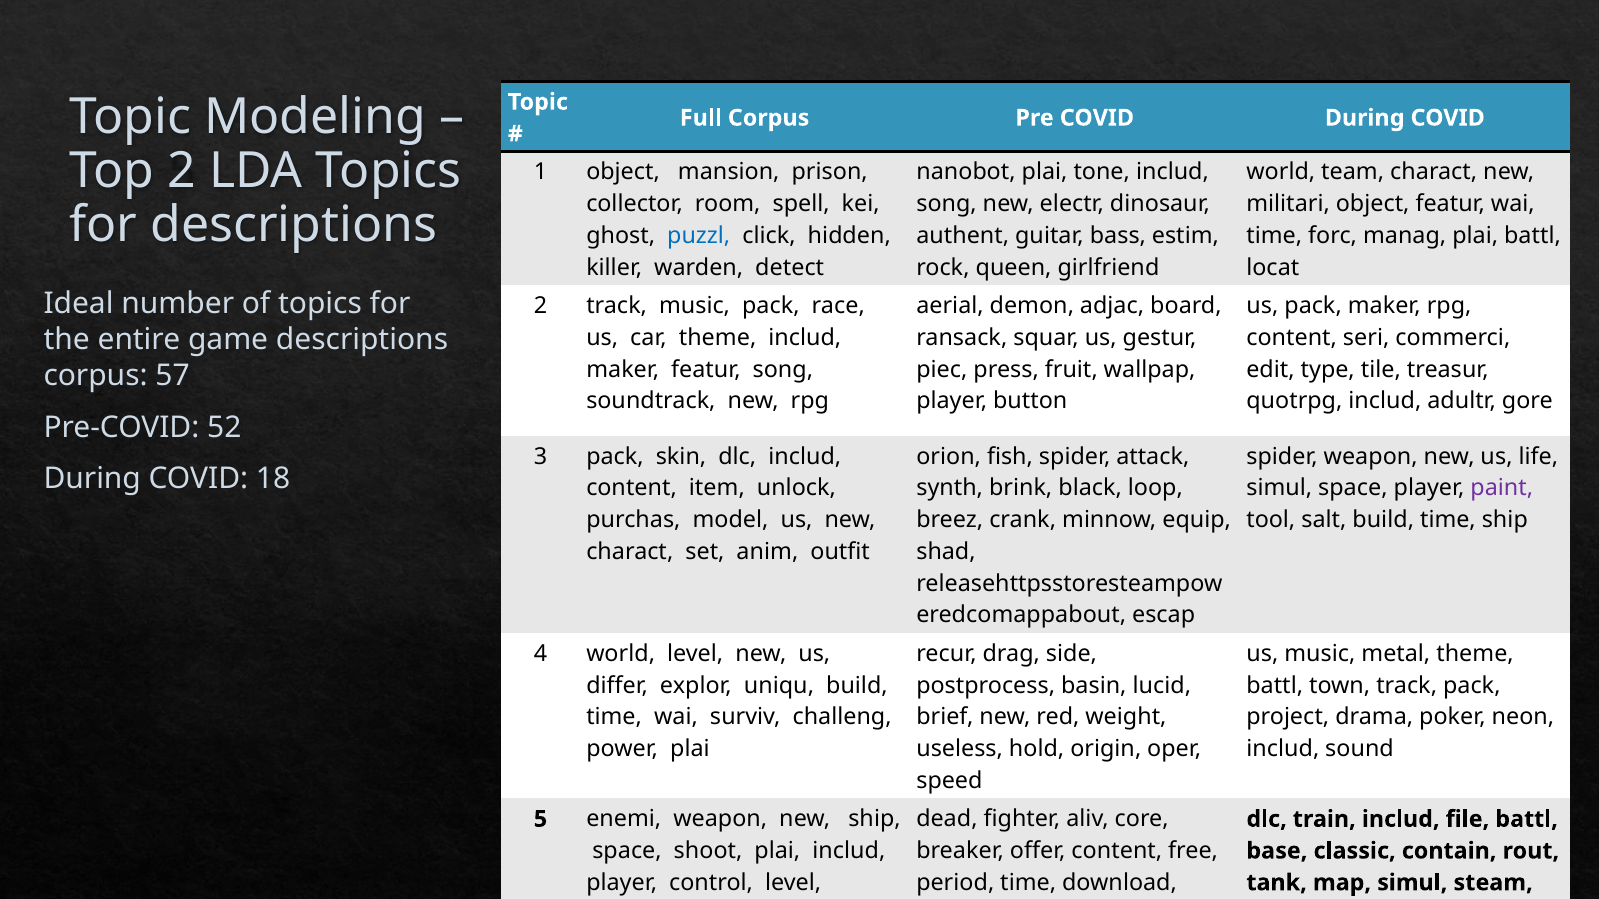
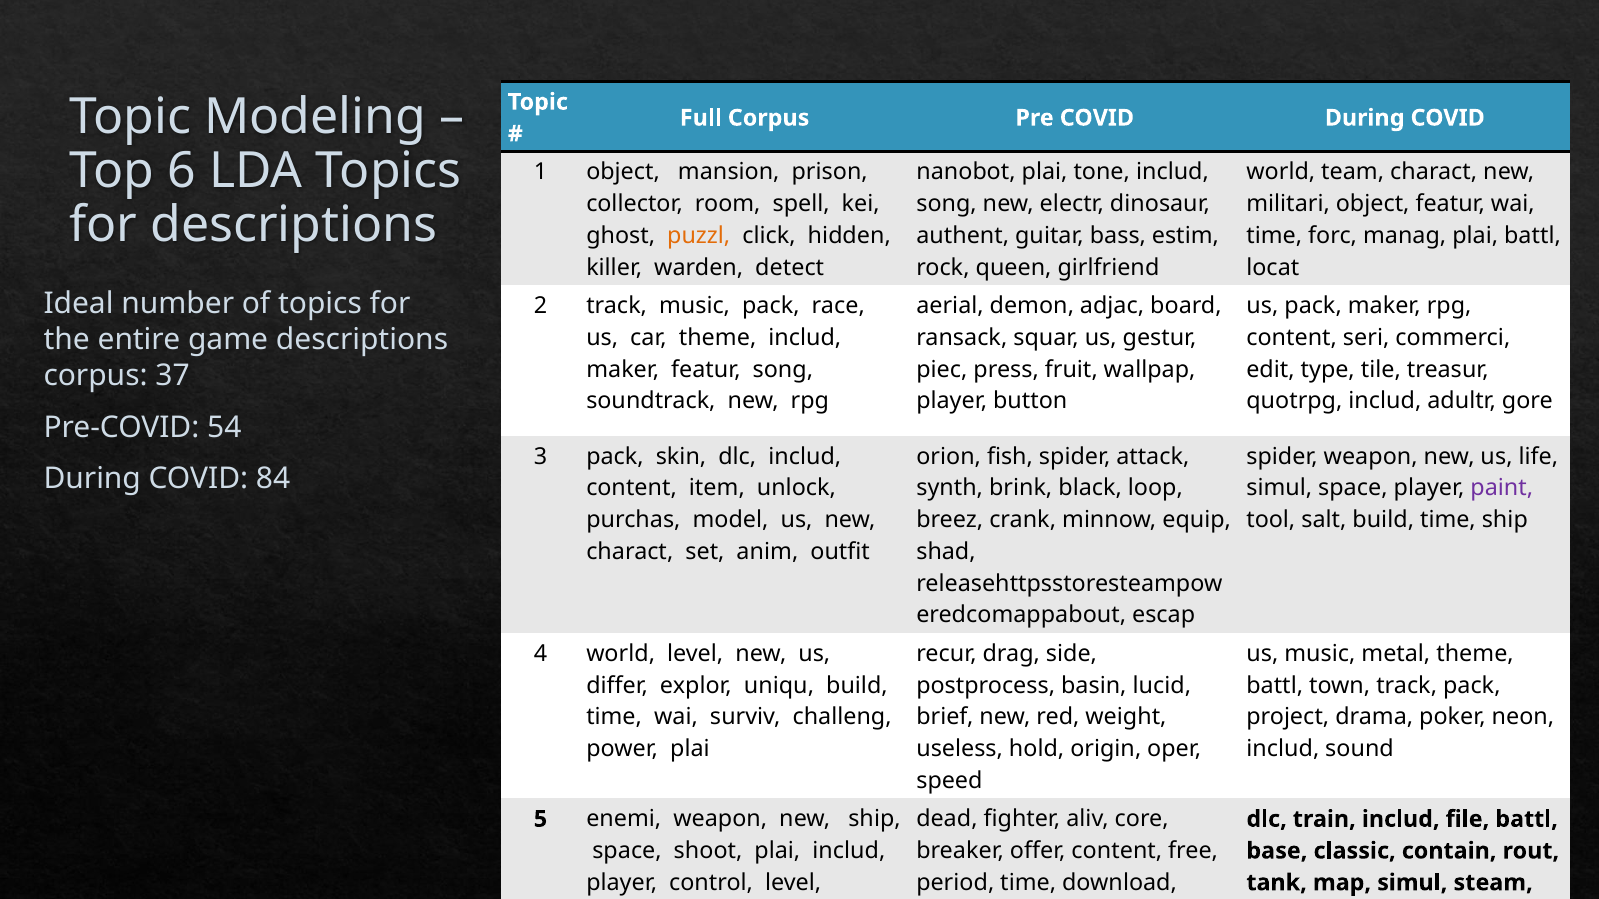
Top 2: 2 -> 6 (182, 171)
puzzl colour: blue -> orange (699, 236)
57: 57 -> 37 (173, 375)
52: 52 -> 54 (224, 427)
18: 18 -> 84 (273, 479)
